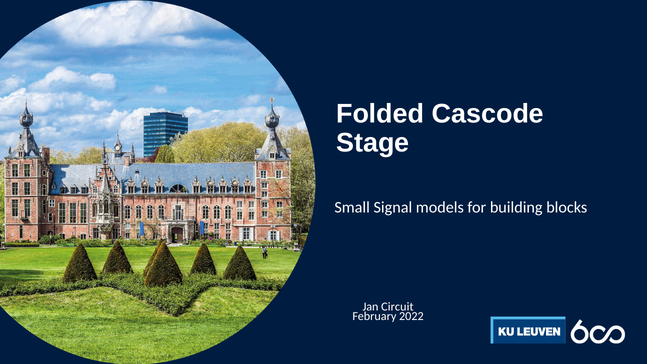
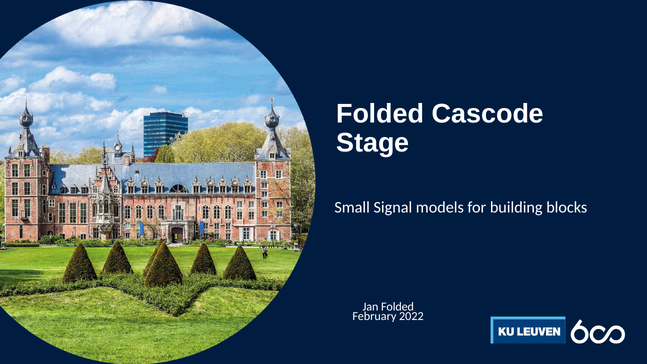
Jan Circuit: Circuit -> Folded (397, 306)
